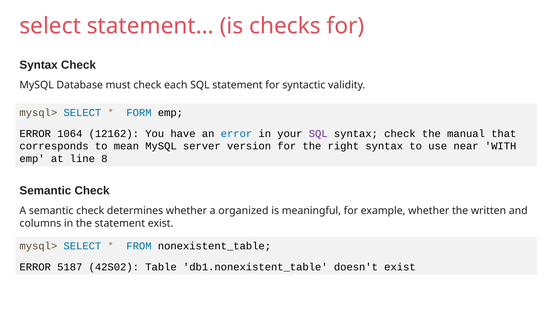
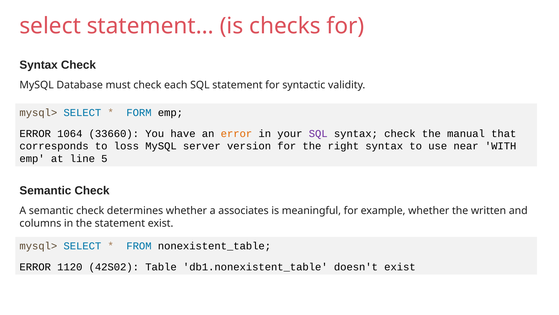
12162: 12162 -> 33660 (114, 133)
error colour: blue -> orange (236, 133)
mean: mean -> loss (126, 146)
8: 8 -> 5 (104, 158)
organized: organized -> associates (243, 210)
5187: 5187 -> 1120 (70, 266)
